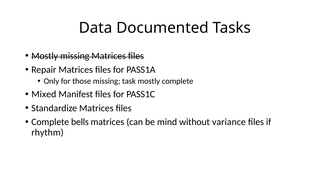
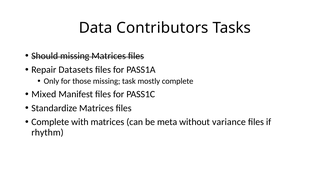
Documented: Documented -> Contributors (162, 28)
Mostly: Mostly -> Should (45, 56)
Repair Matrices: Matrices -> Datasets (76, 70)
bells: bells -> with (80, 122)
mind: mind -> meta (167, 122)
